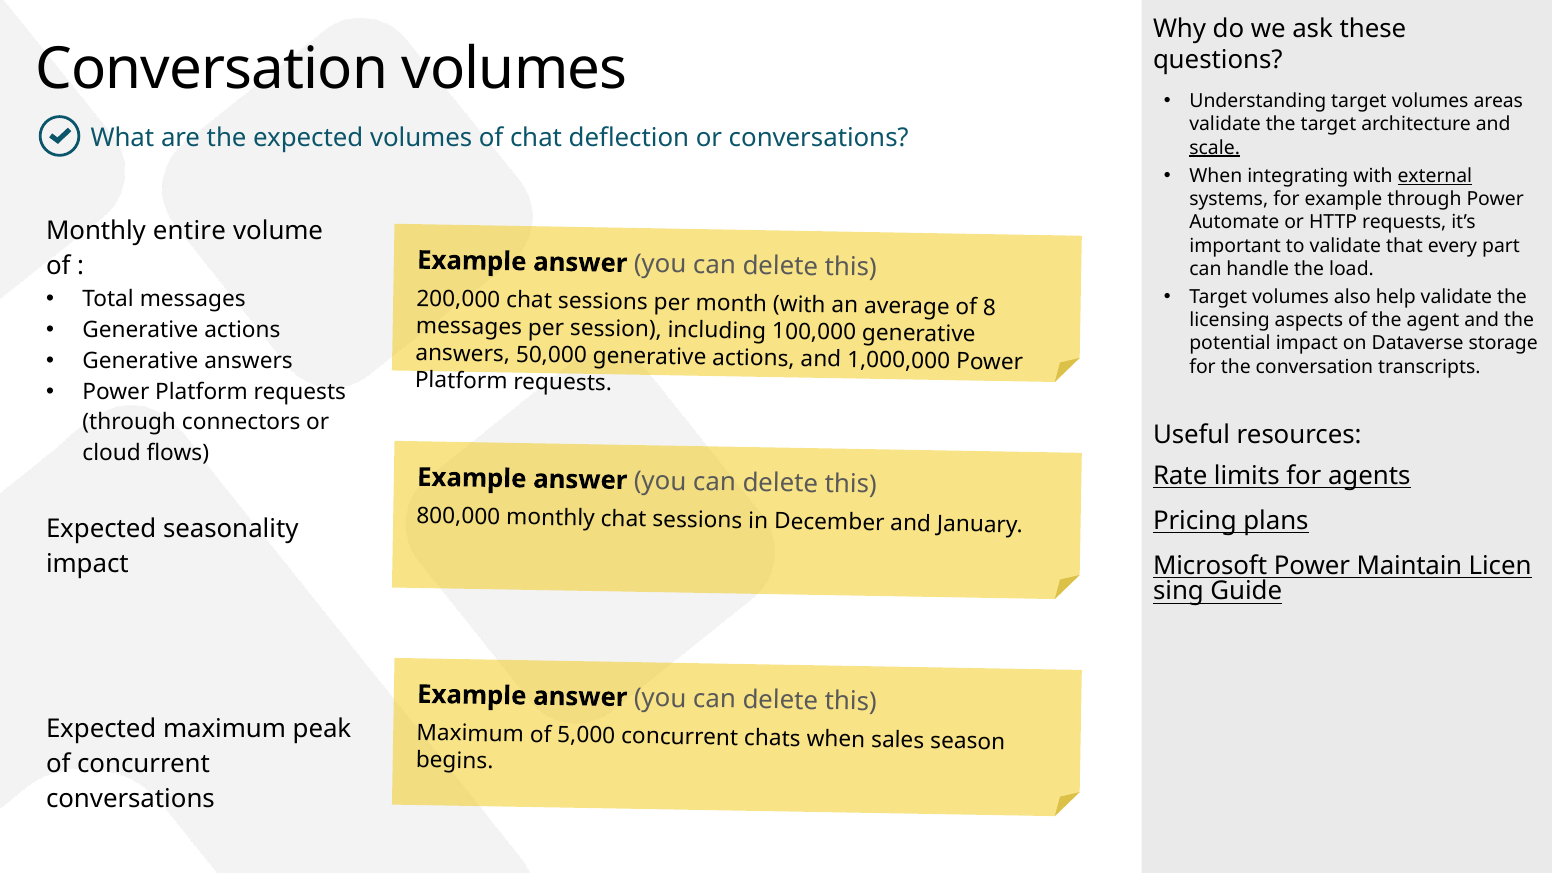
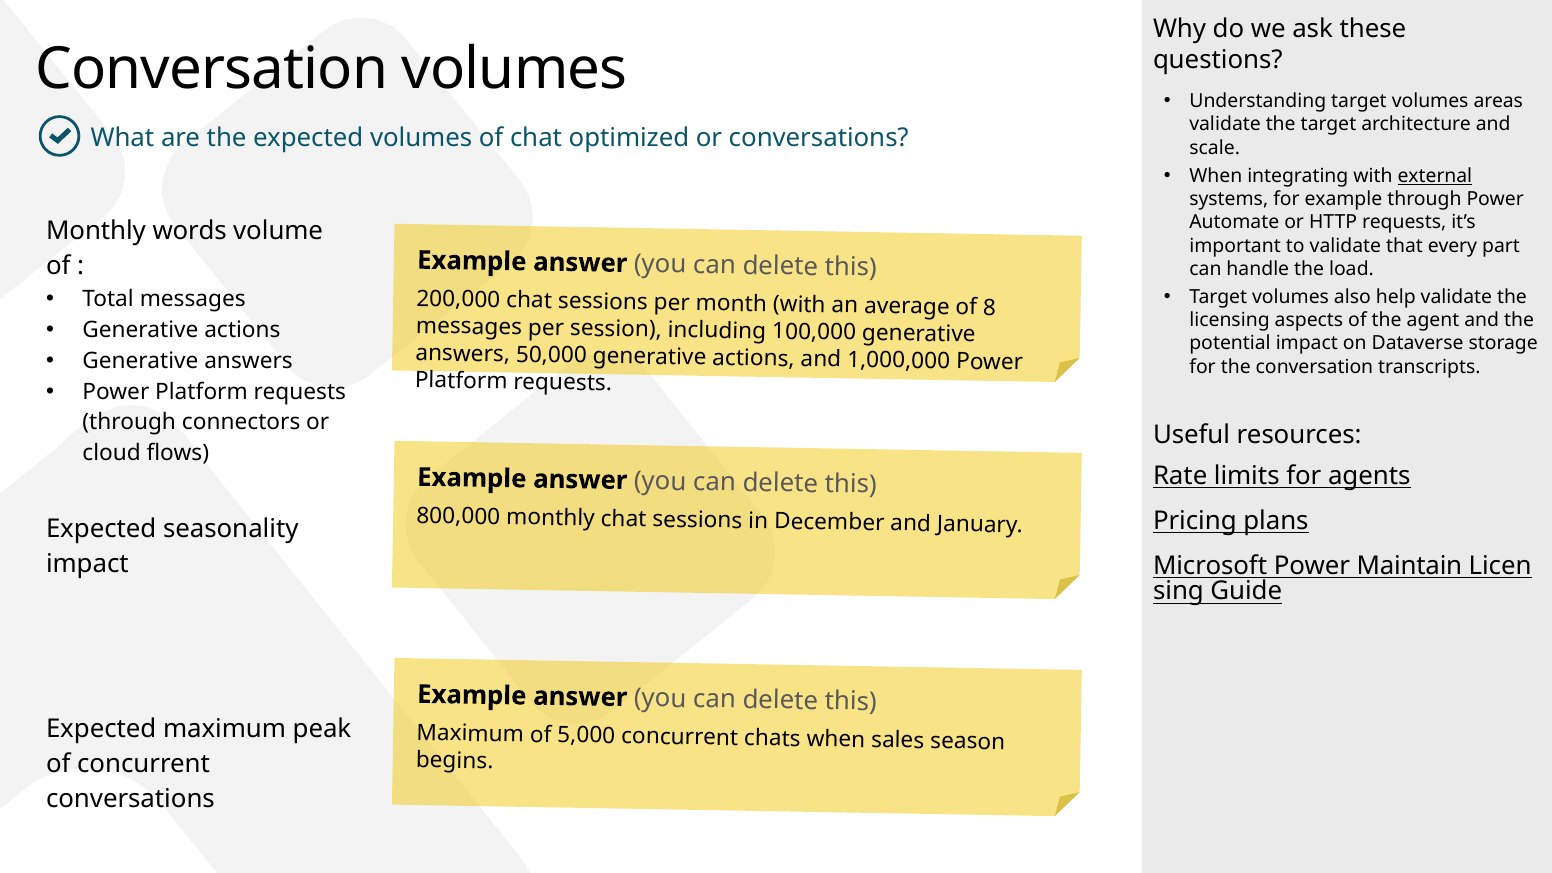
deflection: deflection -> optimized (629, 138)
scale underline: present -> none (1215, 148)
entire: entire -> words (190, 231)
